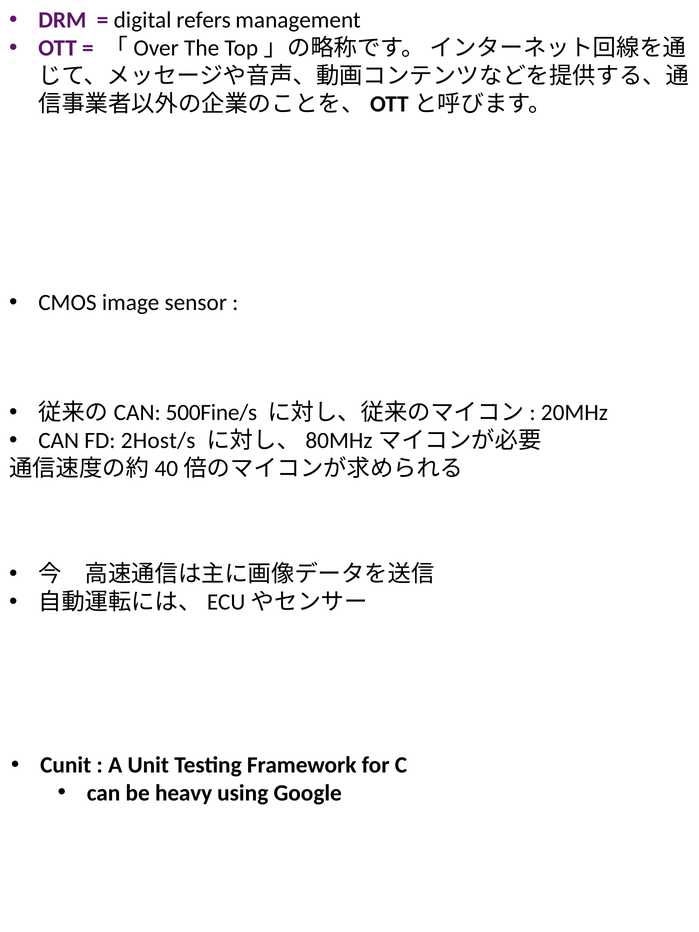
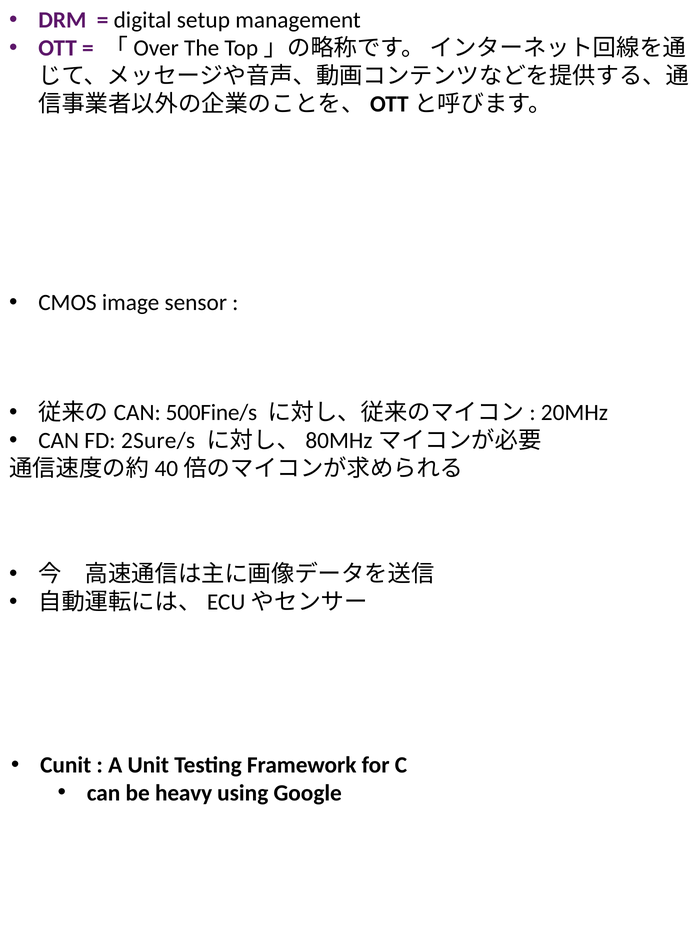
refers: refers -> setup (203, 20)
2Host/s: 2Host/s -> 2Sure/s (158, 441)
